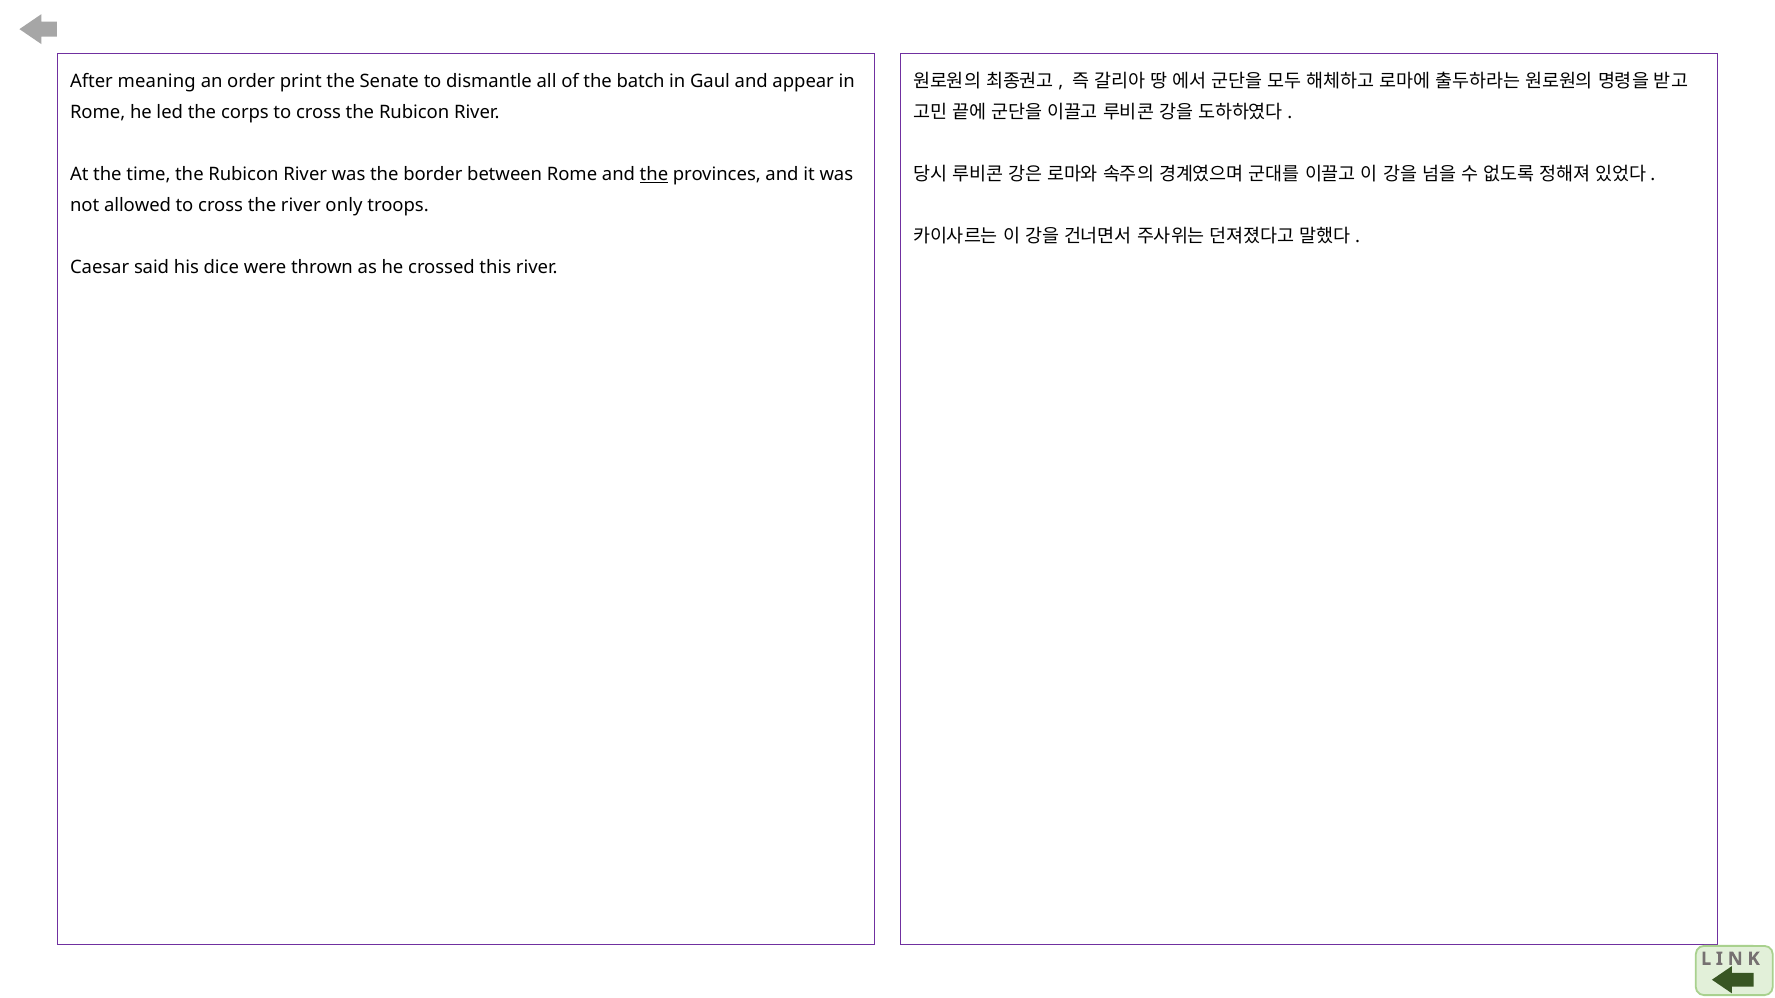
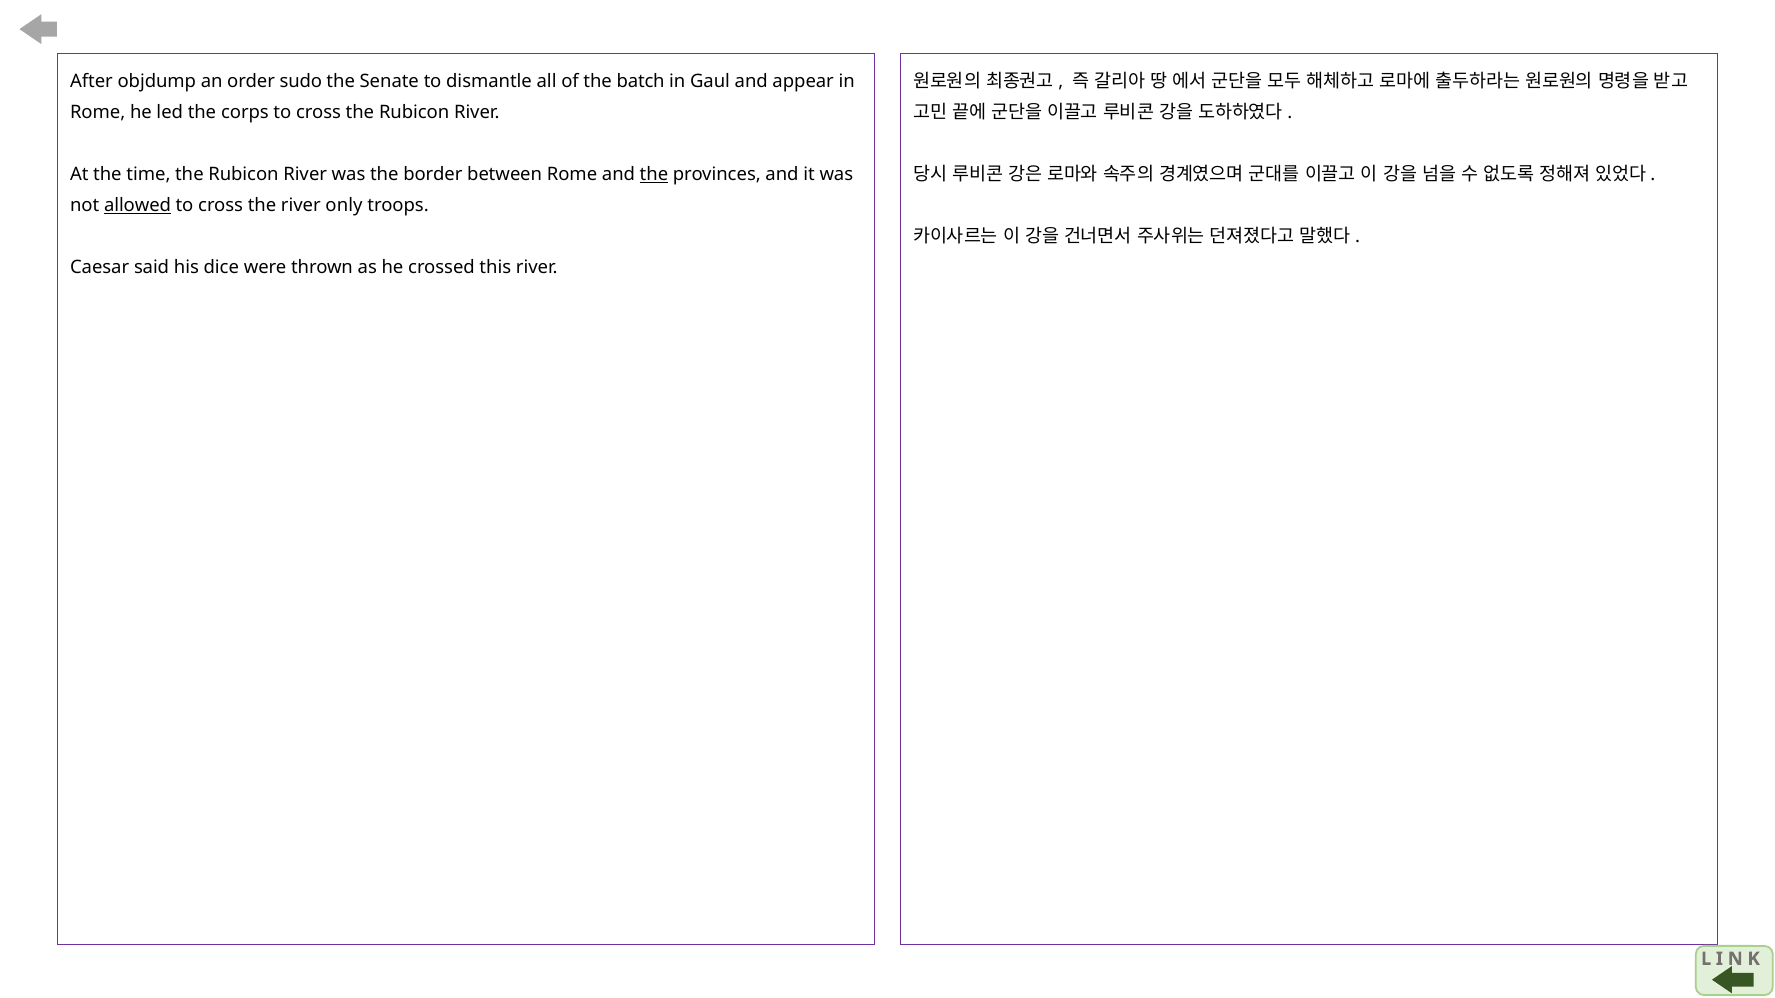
meaning: meaning -> objdump (157, 81)
print: print -> sudo (301, 81)
allowed underline: none -> present (138, 206)
